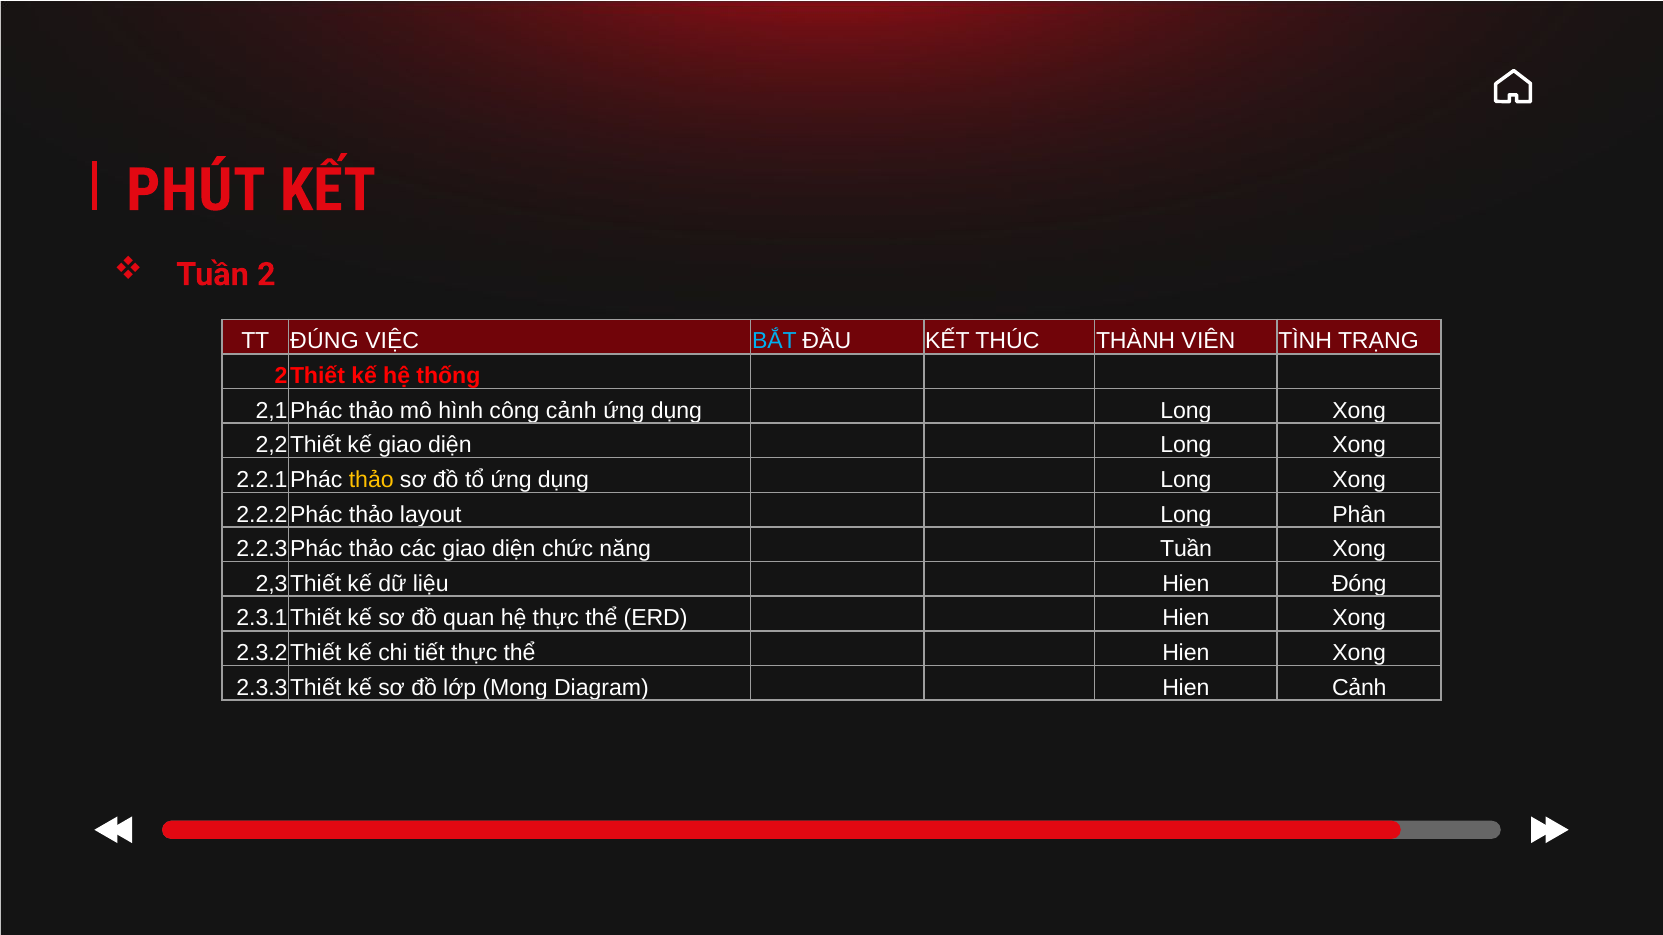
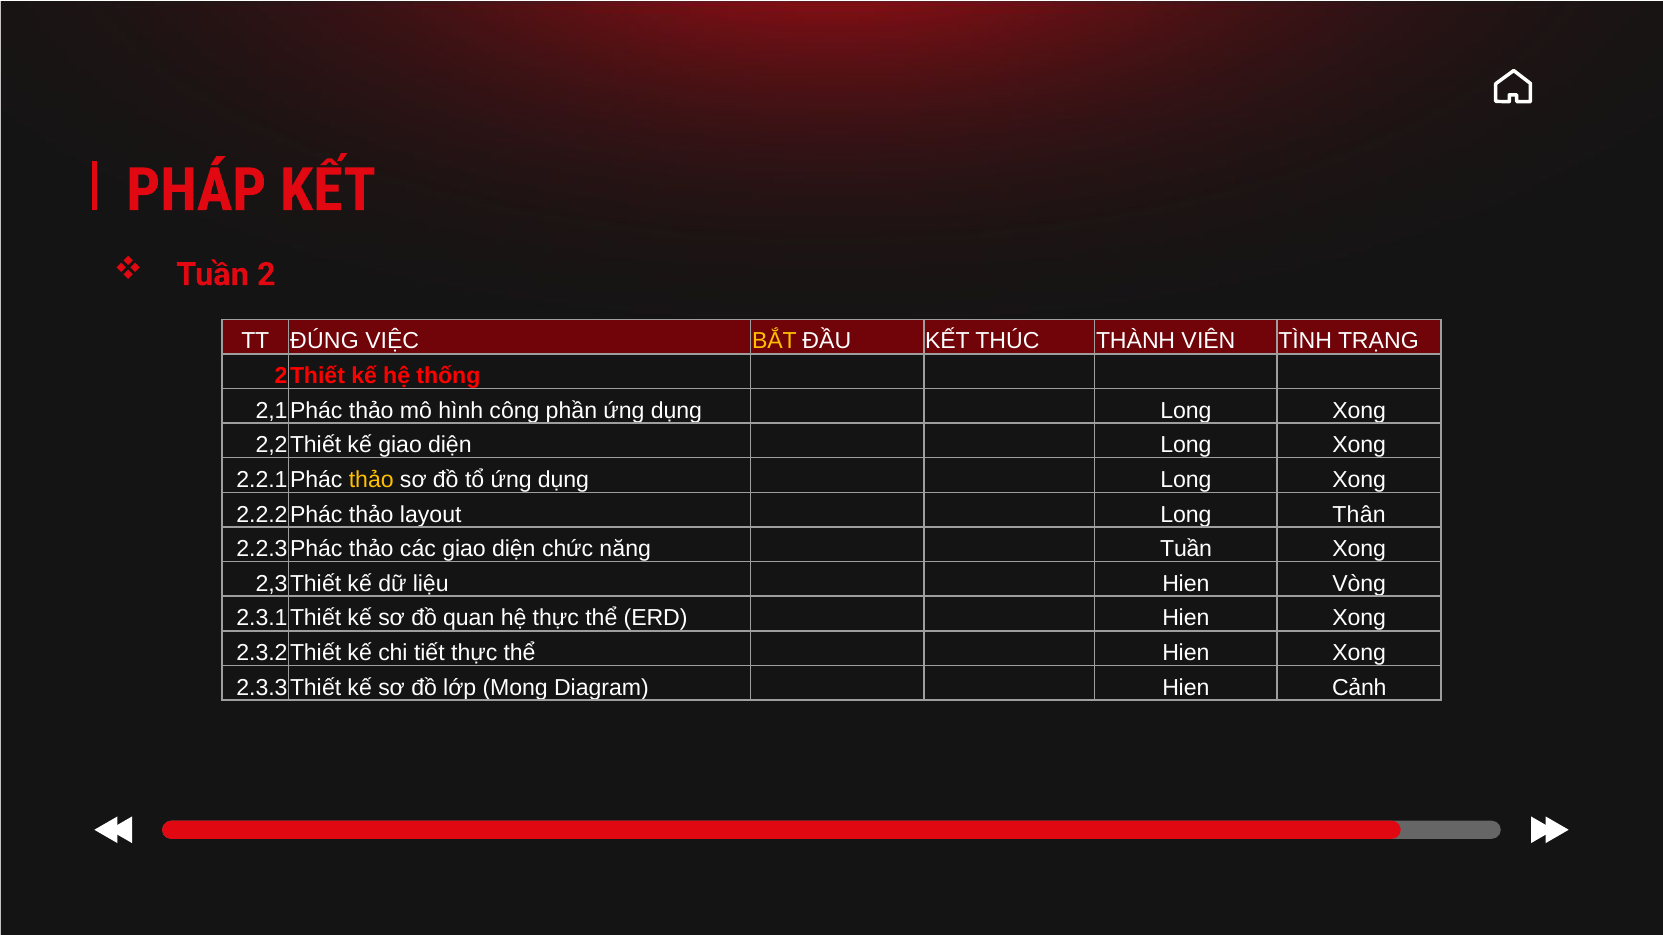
PHÚT: PHÚT -> PHÁP (196, 190)
BẮT colour: light blue -> yellow (774, 341)
công cảnh: cảnh -> phần (571, 411)
Phân: Phân -> Thân (1359, 515)
Đóng: Đóng -> Vòng (1359, 584)
